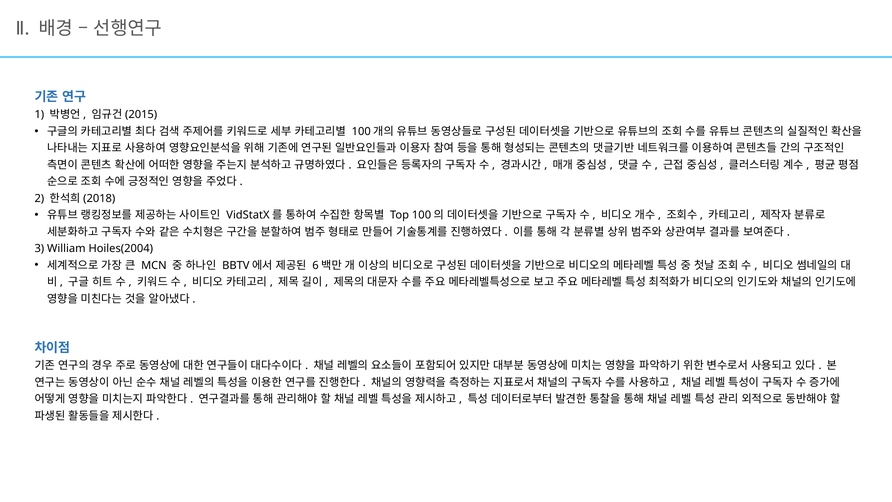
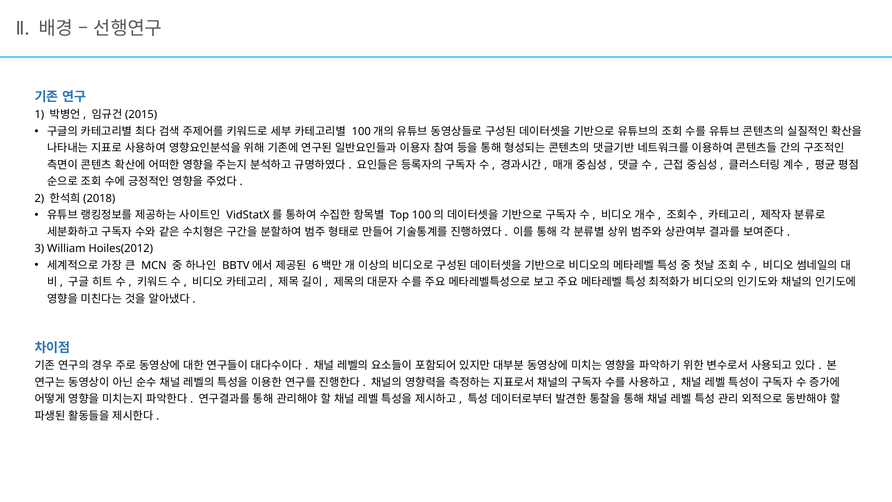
Hoiles(2004: Hoiles(2004 -> Hoiles(2012 (121, 249)
